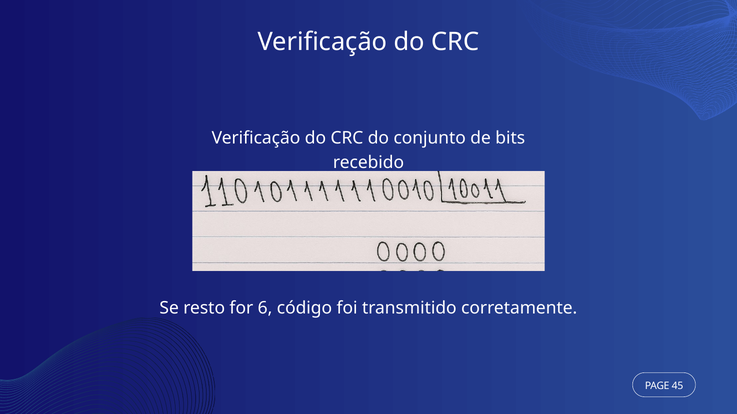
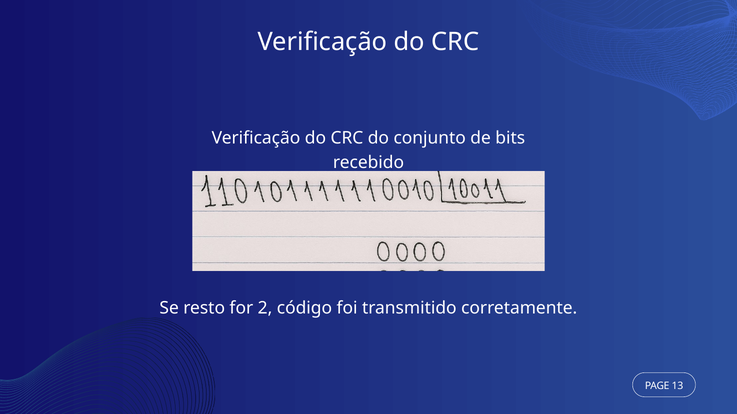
6: 6 -> 2 (265, 308)
45: 45 -> 13 (678, 386)
